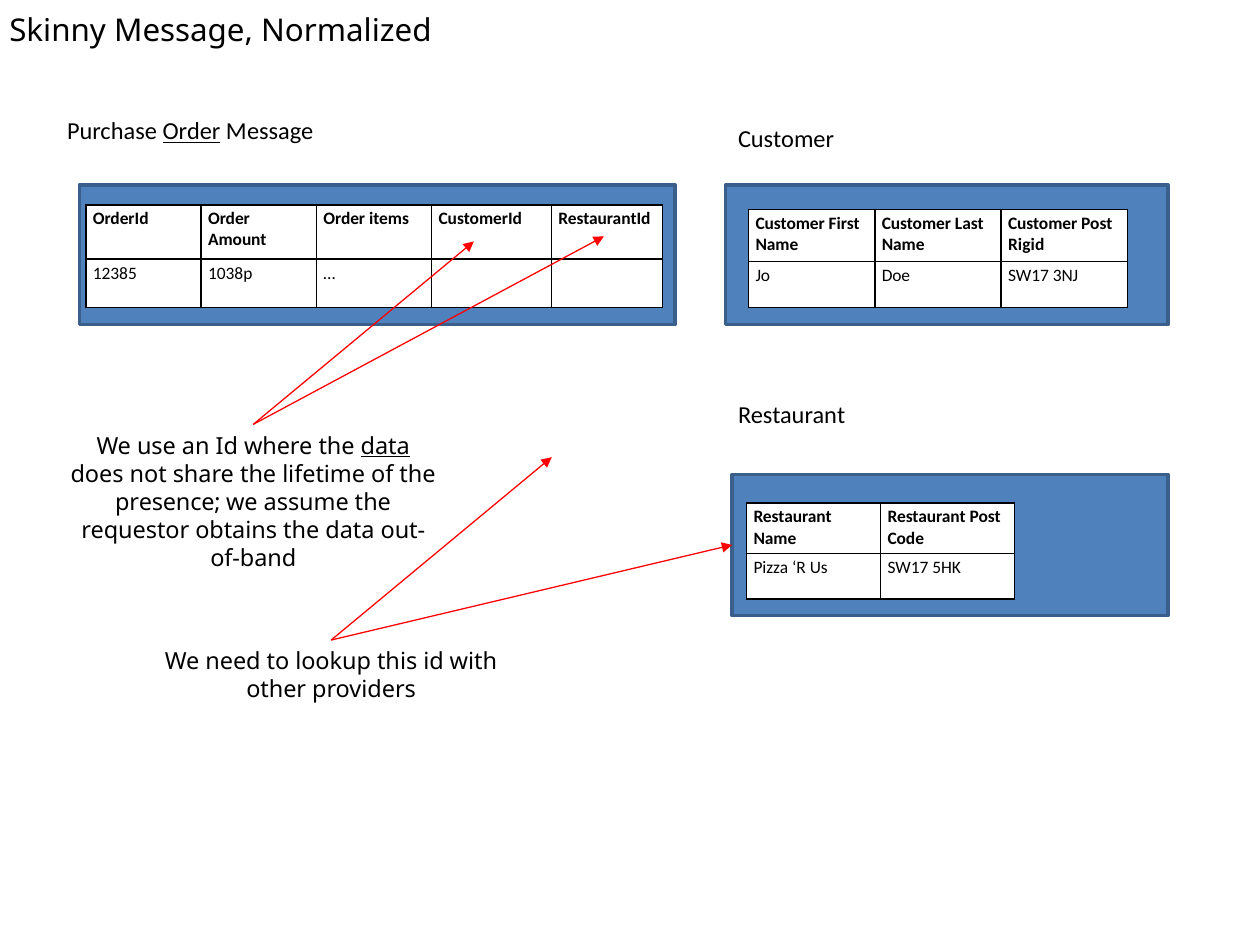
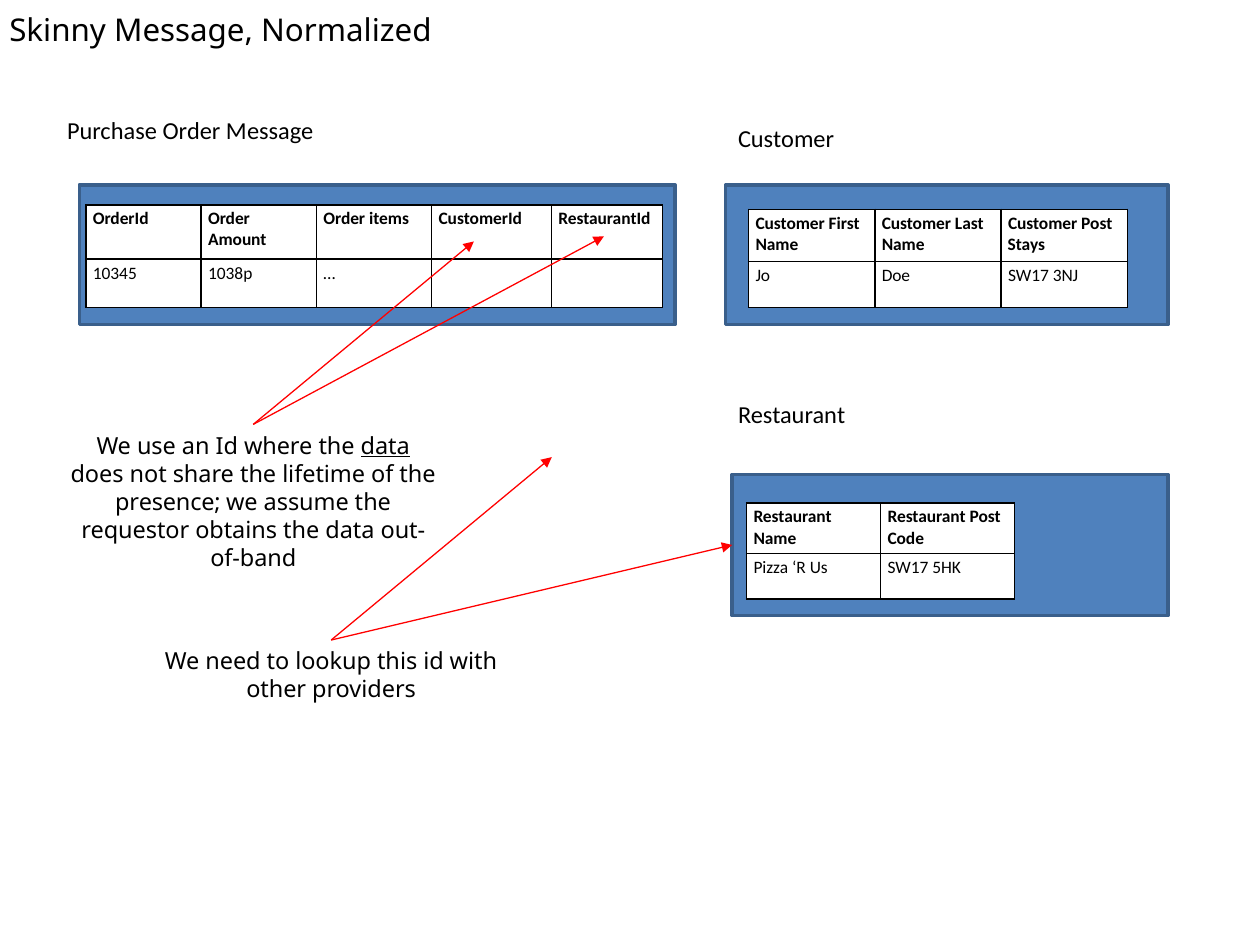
Order underline: present -> none (192, 132)
Rigid: Rigid -> Stays (1026, 245)
12385: 12385 -> 10345 (115, 274)
